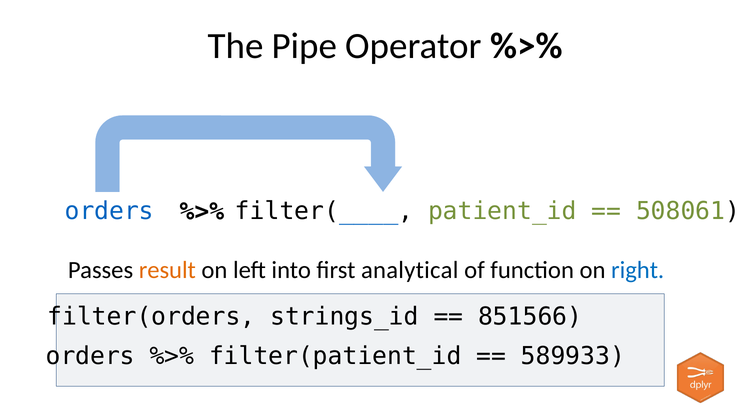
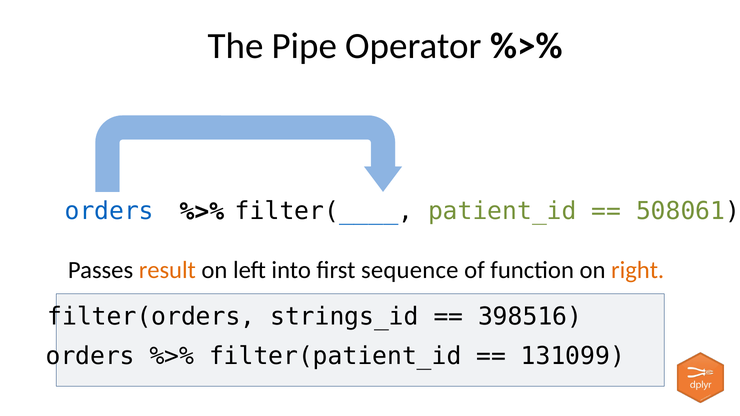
analytical: analytical -> sequence (410, 270)
right colour: blue -> orange (638, 270)
851566: 851566 -> 398516 (530, 317)
589933: 589933 -> 131099 (573, 356)
